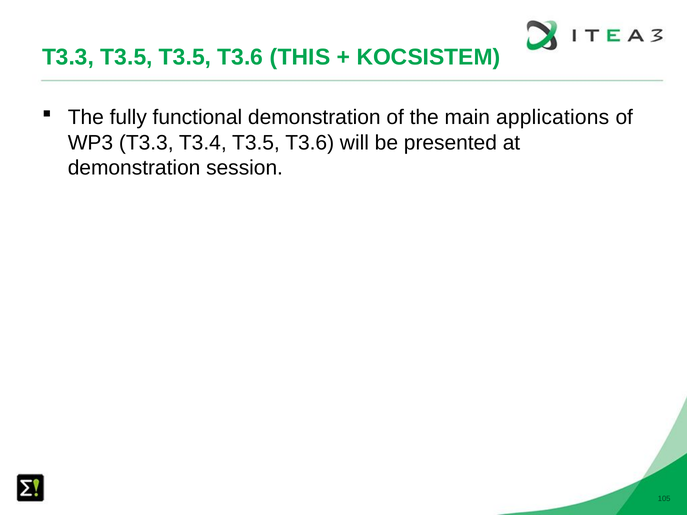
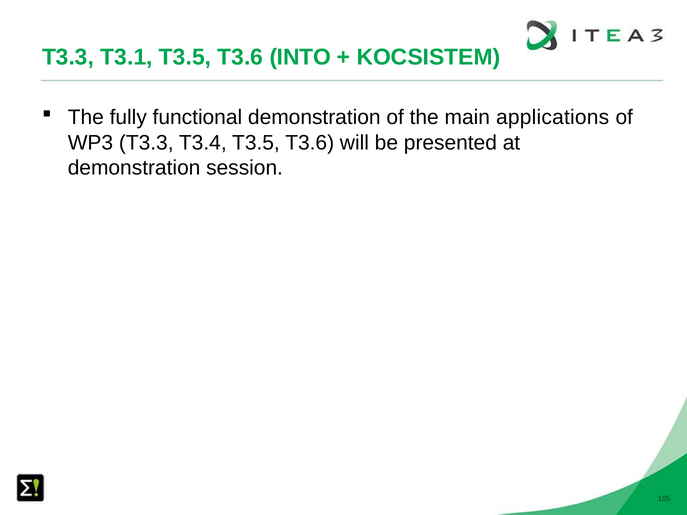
T3.3 T3.5: T3.5 -> T3.1 (127, 57)
THIS: THIS -> INTO (300, 57)
